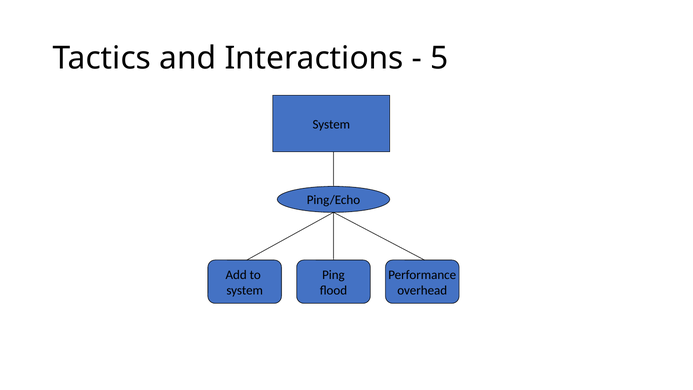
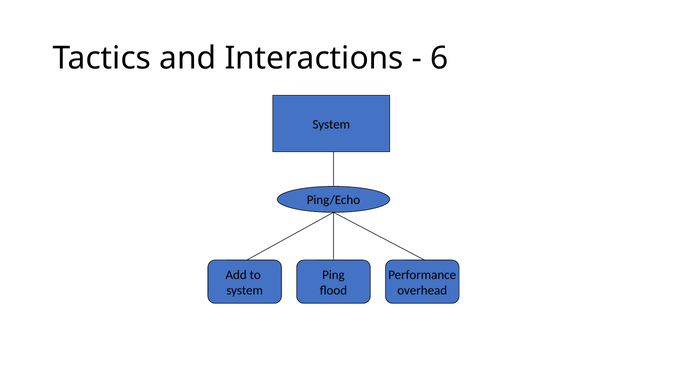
5: 5 -> 6 (439, 58)
